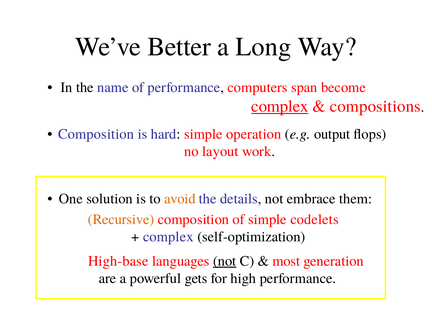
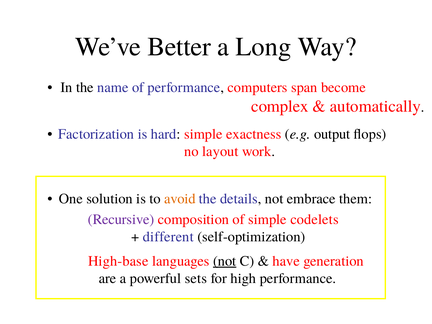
complex underline: present -> none (280, 106)
compositions: compositions -> automatically (375, 106)
Composition: Composition -> Factorization (96, 134)
operation: operation -> exactness (254, 134)
Recursive colour: orange -> purple (121, 220)
complex: complex -> different (168, 237)
most: most -> have (286, 261)
gets: gets -> sets (196, 278)
